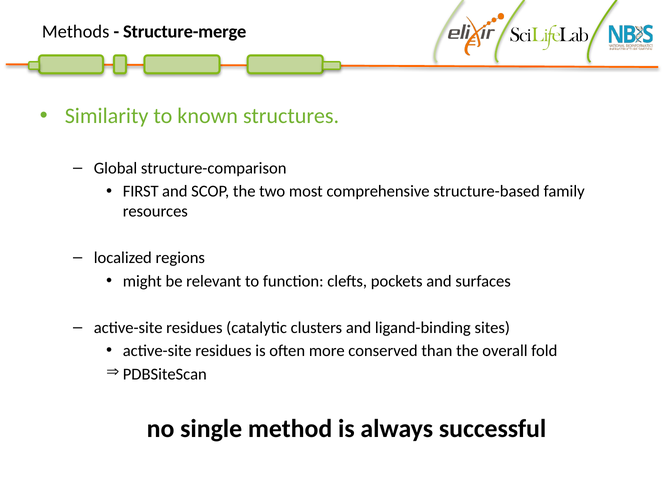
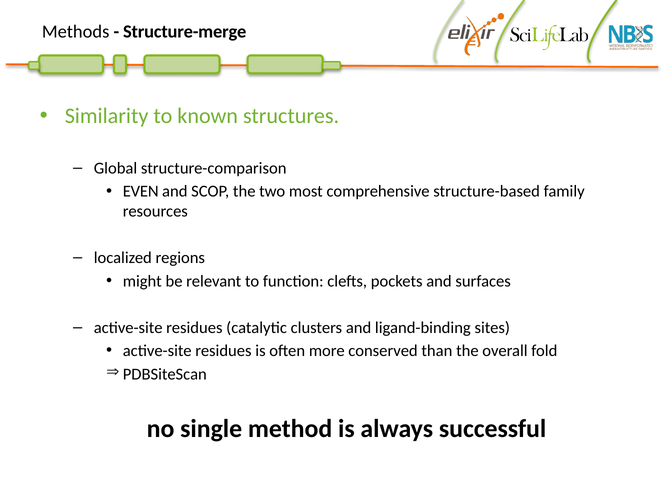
FIRST: FIRST -> EVEN (141, 191)
